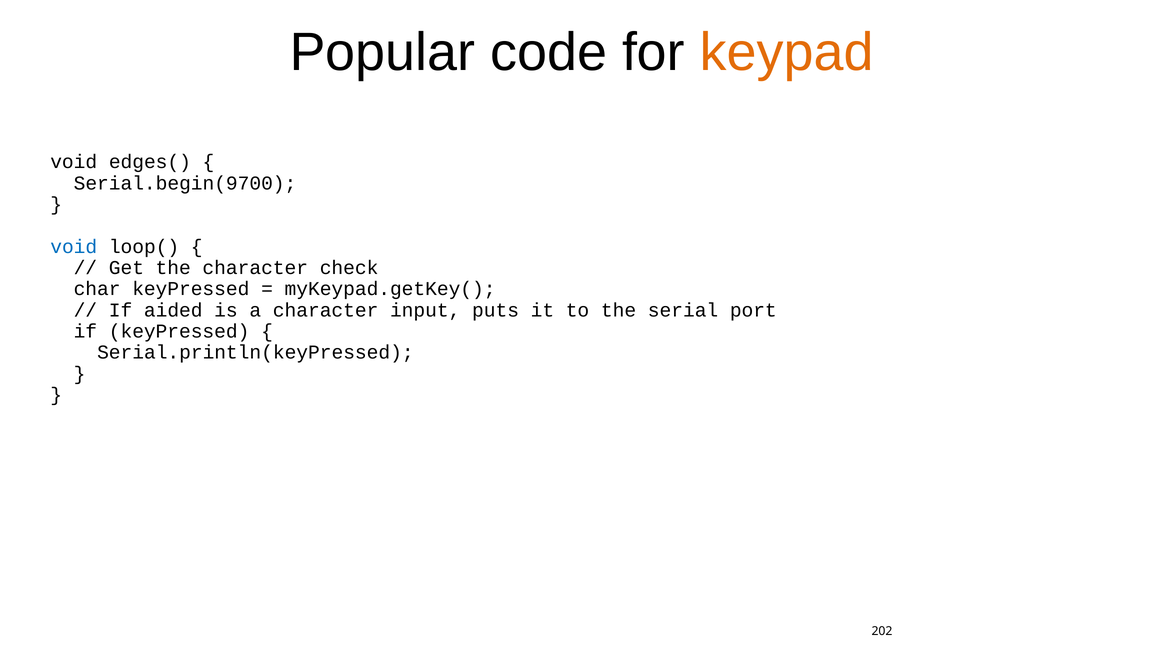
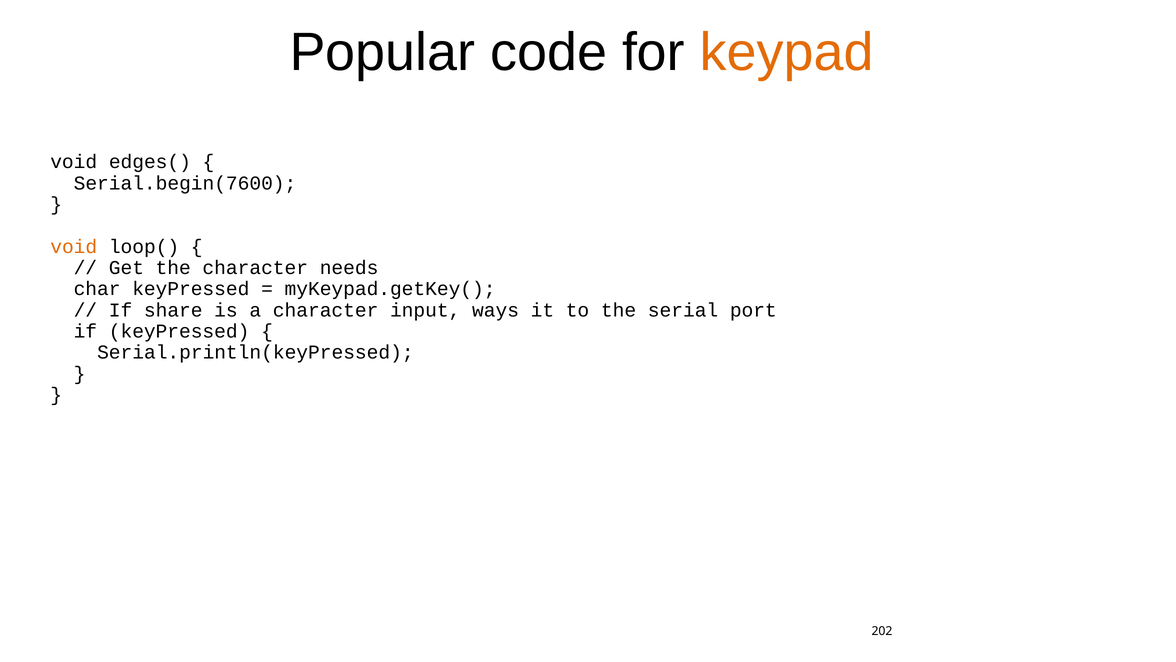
Serial.begin(9700: Serial.begin(9700 -> Serial.begin(7600 (185, 183)
void colour: blue -> orange (74, 246)
check: check -> needs (349, 268)
aided: aided -> share (173, 310)
puts: puts -> ways (496, 310)
